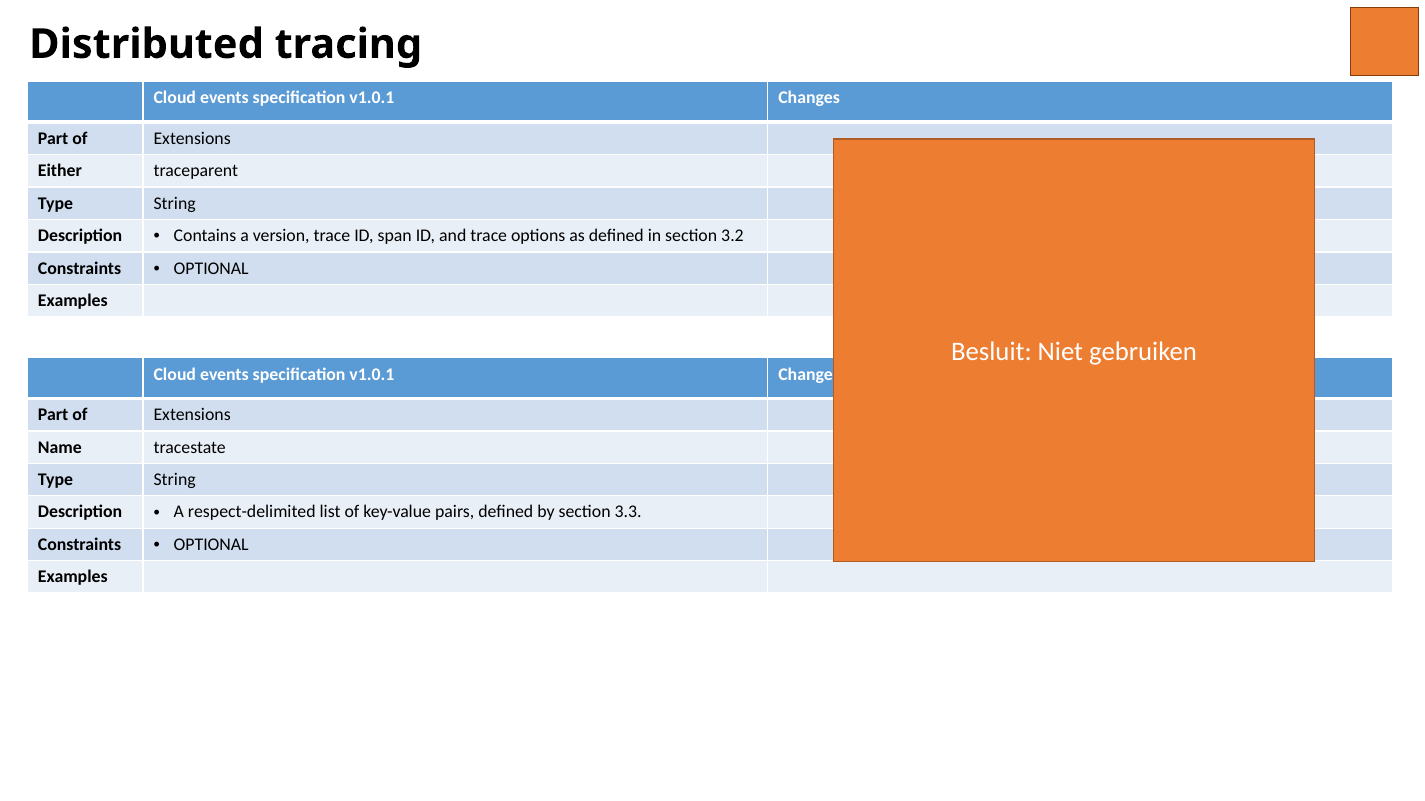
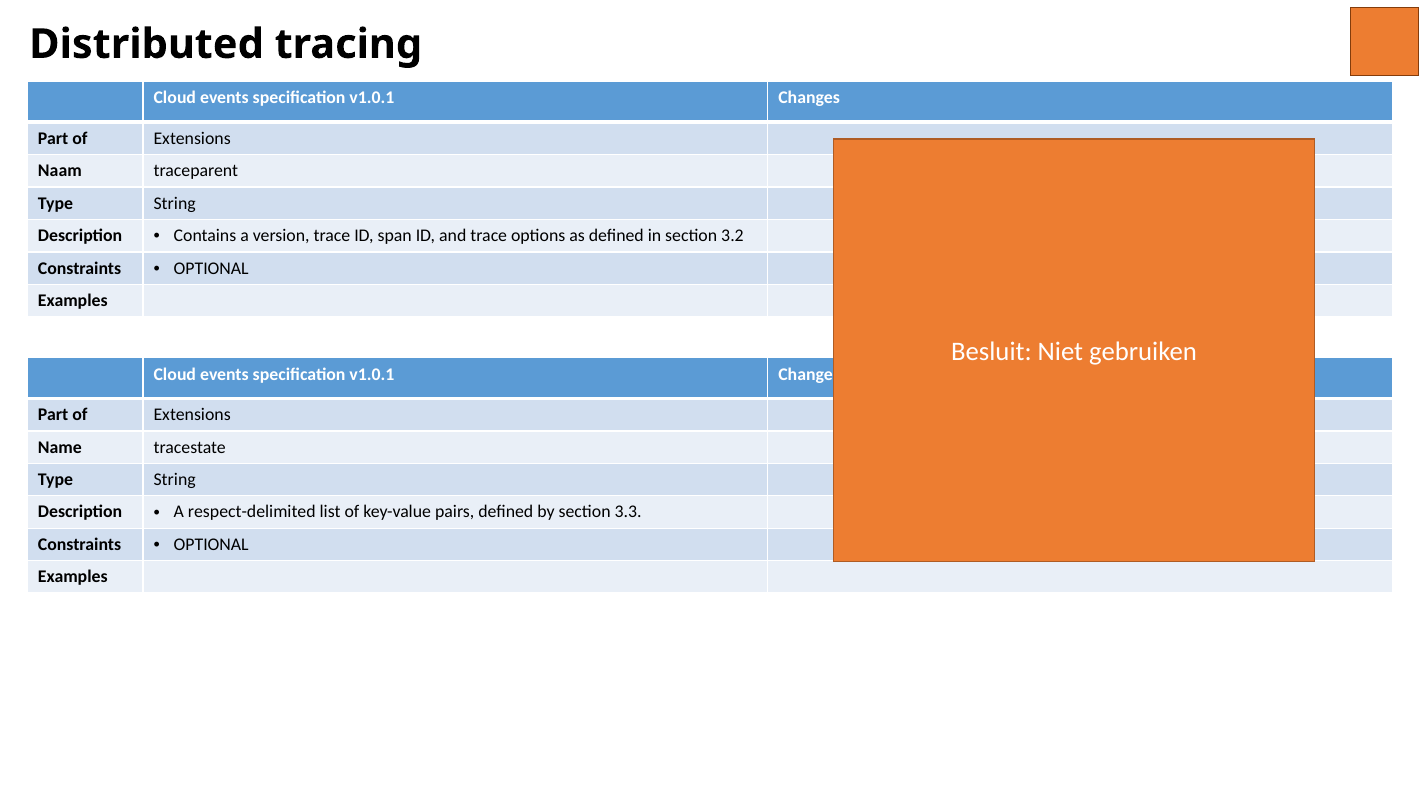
Either: Either -> Naam (60, 171)
